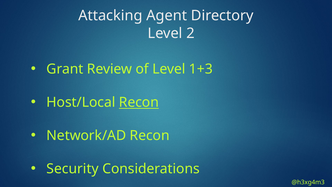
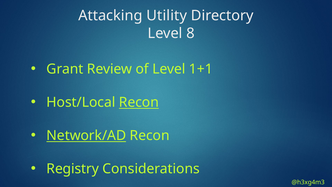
Agent: Agent -> Utility (167, 15)
2: 2 -> 8 (190, 33)
1+3: 1+3 -> 1+1 (201, 69)
Network/AD underline: none -> present (86, 135)
Security: Security -> Registry (73, 169)
